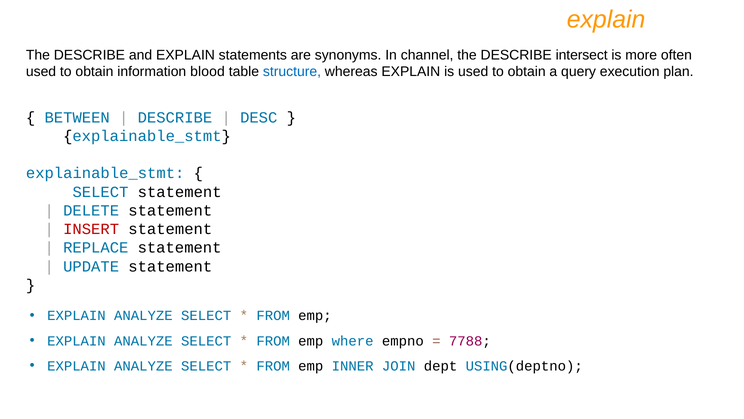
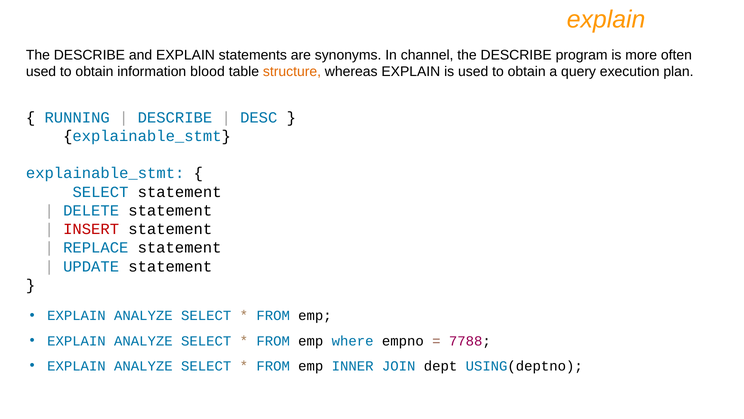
intersect: intersect -> program (582, 55)
structure colour: blue -> orange (292, 72)
BETWEEN: BETWEEN -> RUNNING (77, 117)
